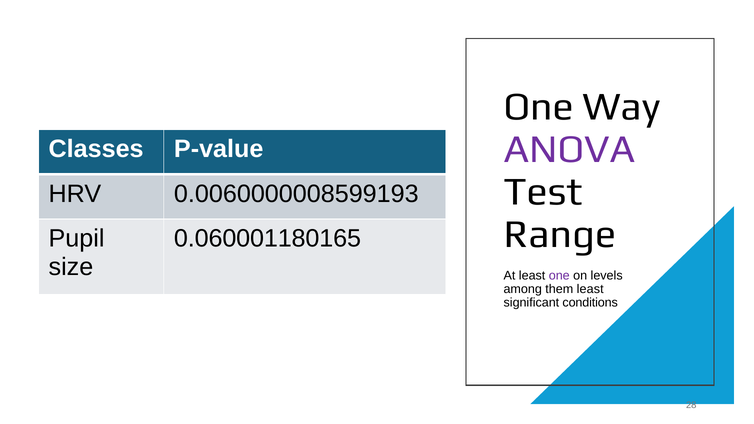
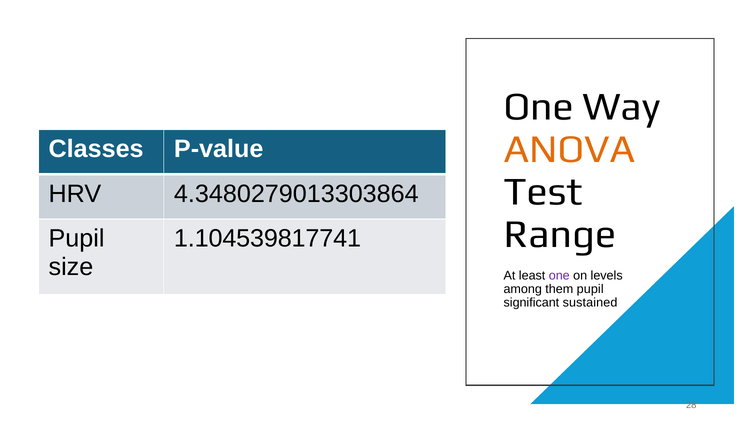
ANOVA colour: purple -> orange (570, 149)
0.0060000008599193: 0.0060000008599193 -> 4.3480279013303864 (296, 194)
0.060001180165: 0.060001180165 -> 1.104539817741 (267, 239)
them least: least -> pupil (590, 289)
conditions: conditions -> sustained (590, 303)
